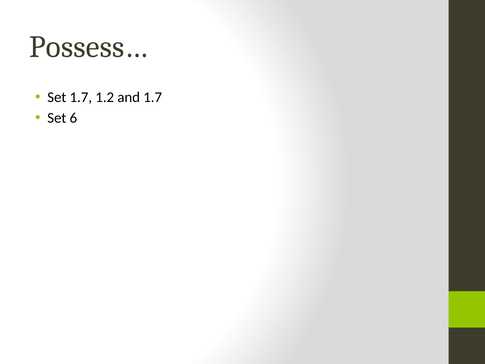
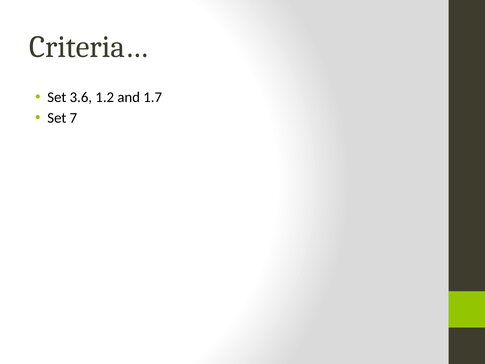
Possess…: Possess… -> Criteria… (89, 47)
Set 1.7: 1.7 -> 3.6 (81, 97)
6: 6 -> 7 (73, 118)
